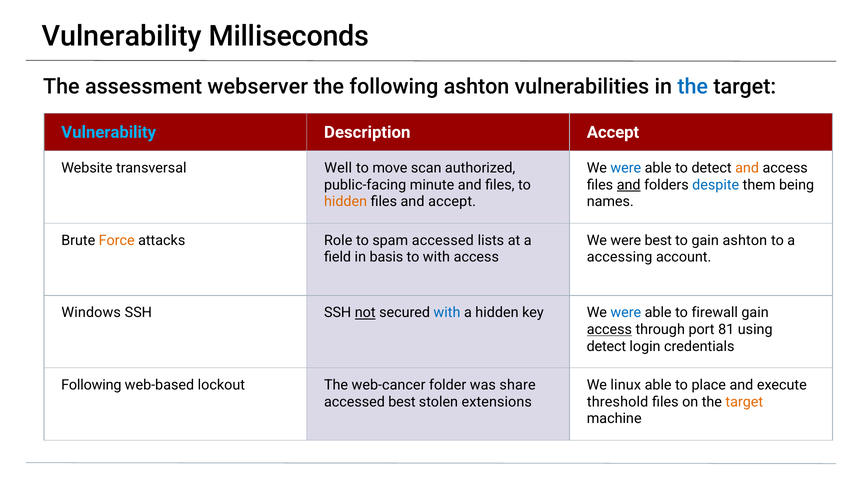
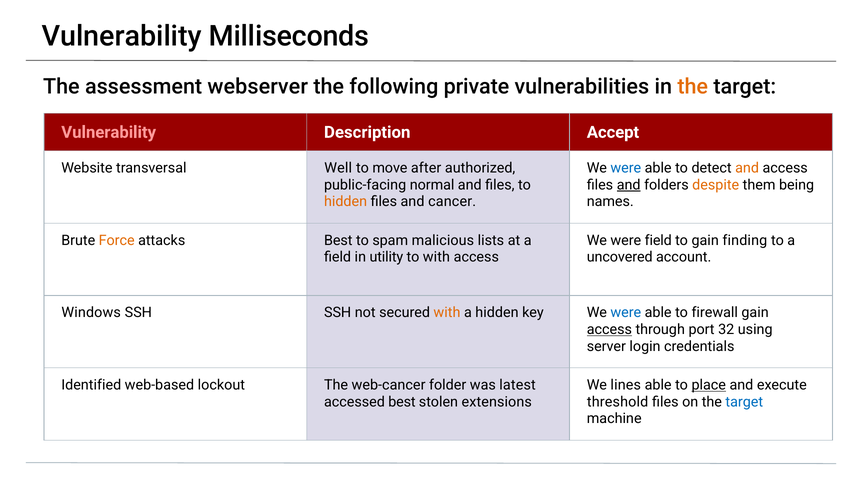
following ashton: ashton -> private (476, 87)
the colour: blue -> orange (693, 87)
Vulnerability colour: light blue -> pink (109, 132)
scan: scan -> after (426, 168)
minute: minute -> normal (432, 185)
despite colour: blue -> orange (716, 185)
and accept: accept -> cancer (452, 202)
attacks Role: Role -> Best (338, 240)
spam accessed: accessed -> malicious (443, 240)
were best: best -> field (658, 240)
gain ashton: ashton -> finding (745, 240)
basis: basis -> utility (386, 257)
accessing: accessing -> uncovered (620, 257)
not underline: present -> none (365, 313)
with colour: blue -> orange (447, 313)
81: 81 -> 32 (726, 329)
detect: detect -> server (606, 346)
Following: Following -> Identified (91, 385)
share: share -> latest (518, 385)
linux: linux -> lines (626, 385)
place underline: none -> present (709, 385)
target colour: orange -> blue (744, 402)
